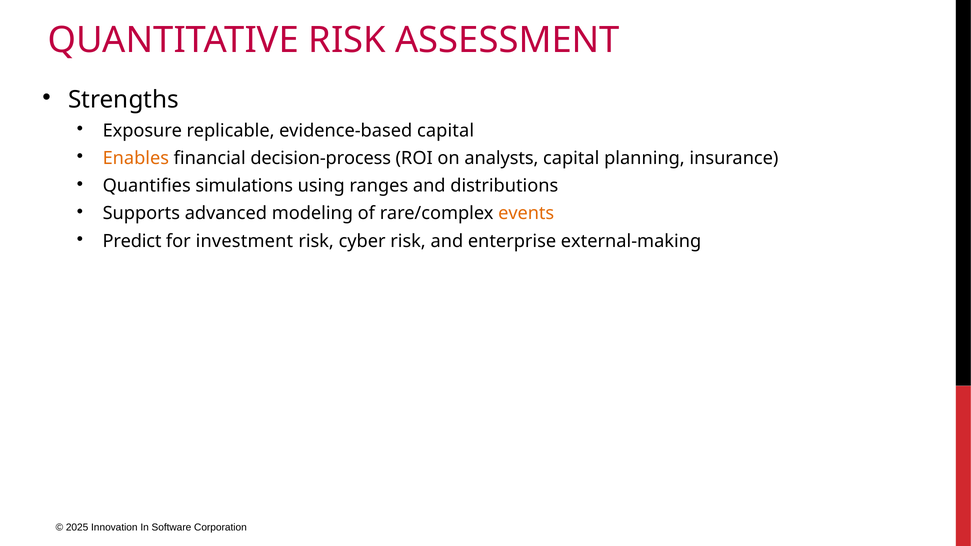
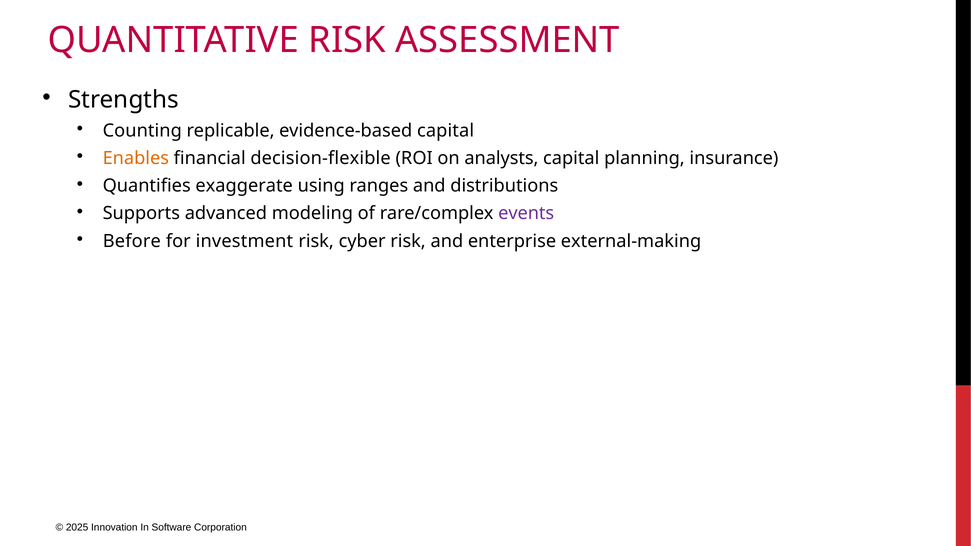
Exposure: Exposure -> Counting (142, 131)
decision-process: decision-process -> decision-flexible (321, 158)
simulations: simulations -> exaggerate (244, 186)
events colour: orange -> purple (526, 214)
Predict: Predict -> Before (132, 241)
